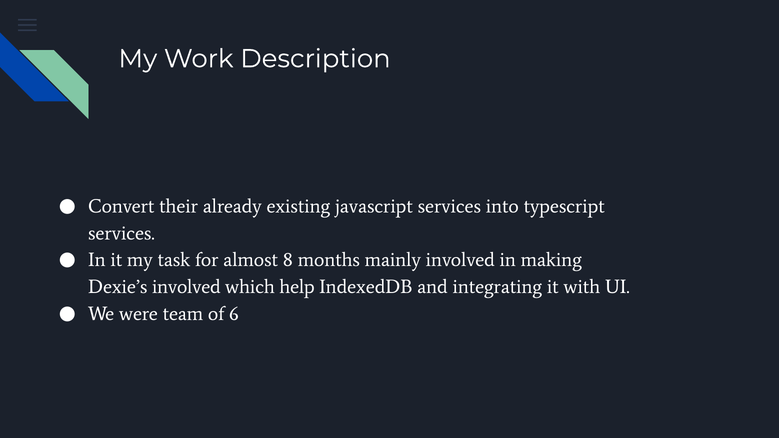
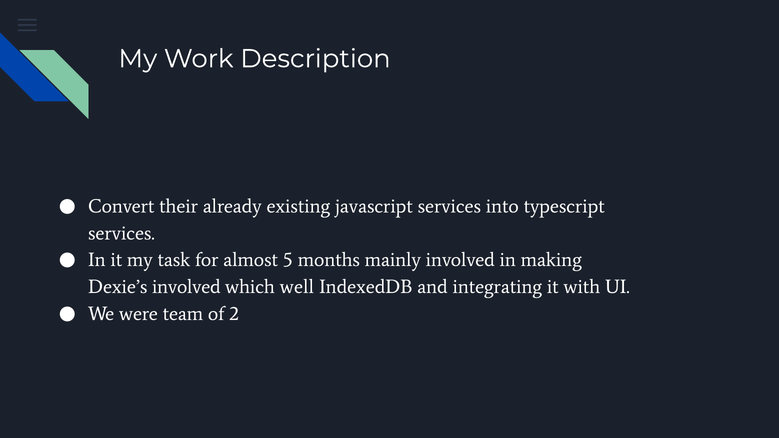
8: 8 -> 5 (288, 260)
help: help -> well (297, 287)
6: 6 -> 2 (234, 314)
